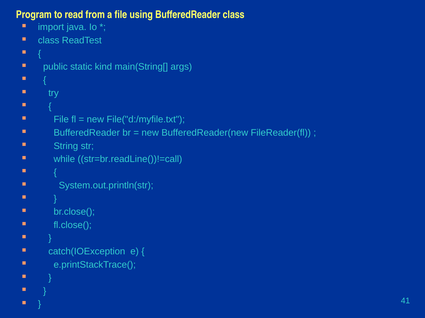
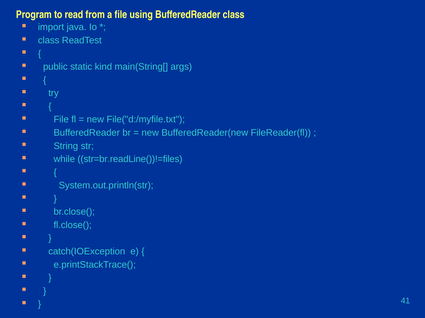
str=br.readLine())!=call: str=br.readLine())!=call -> str=br.readLine())!=files (130, 159)
